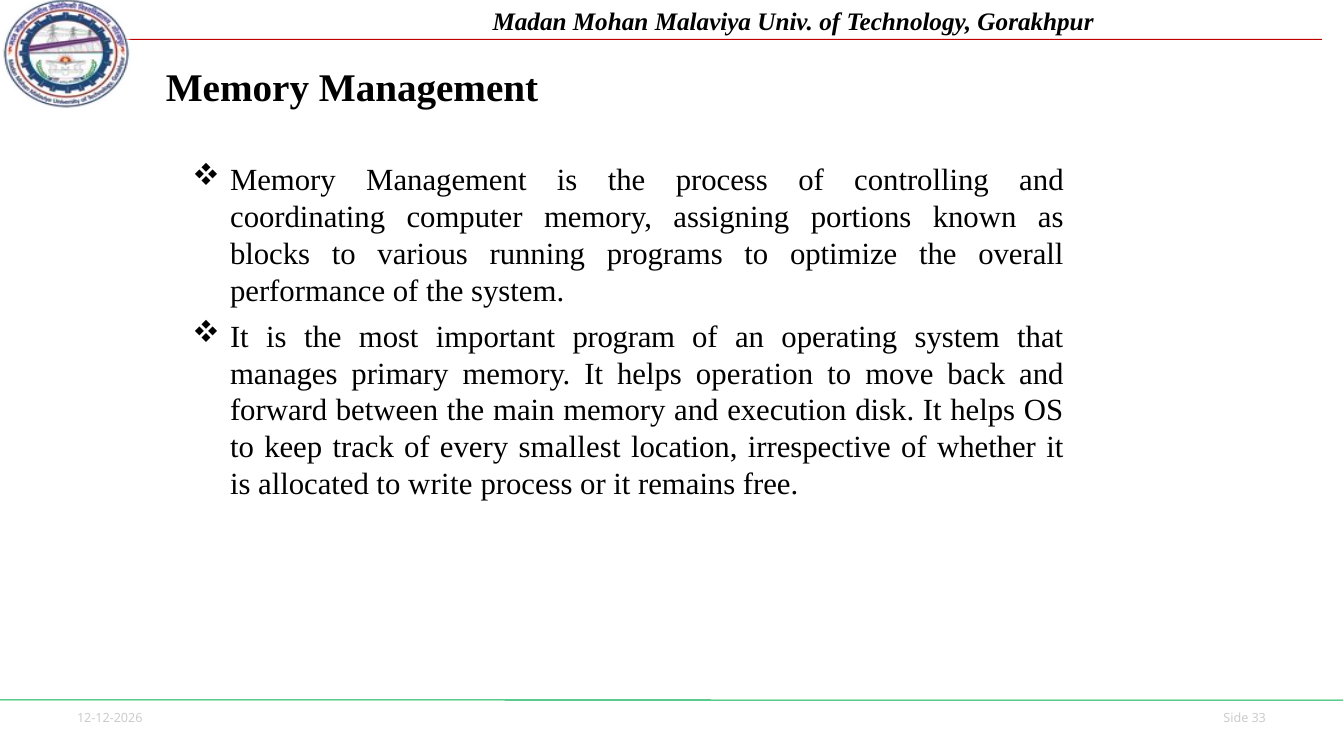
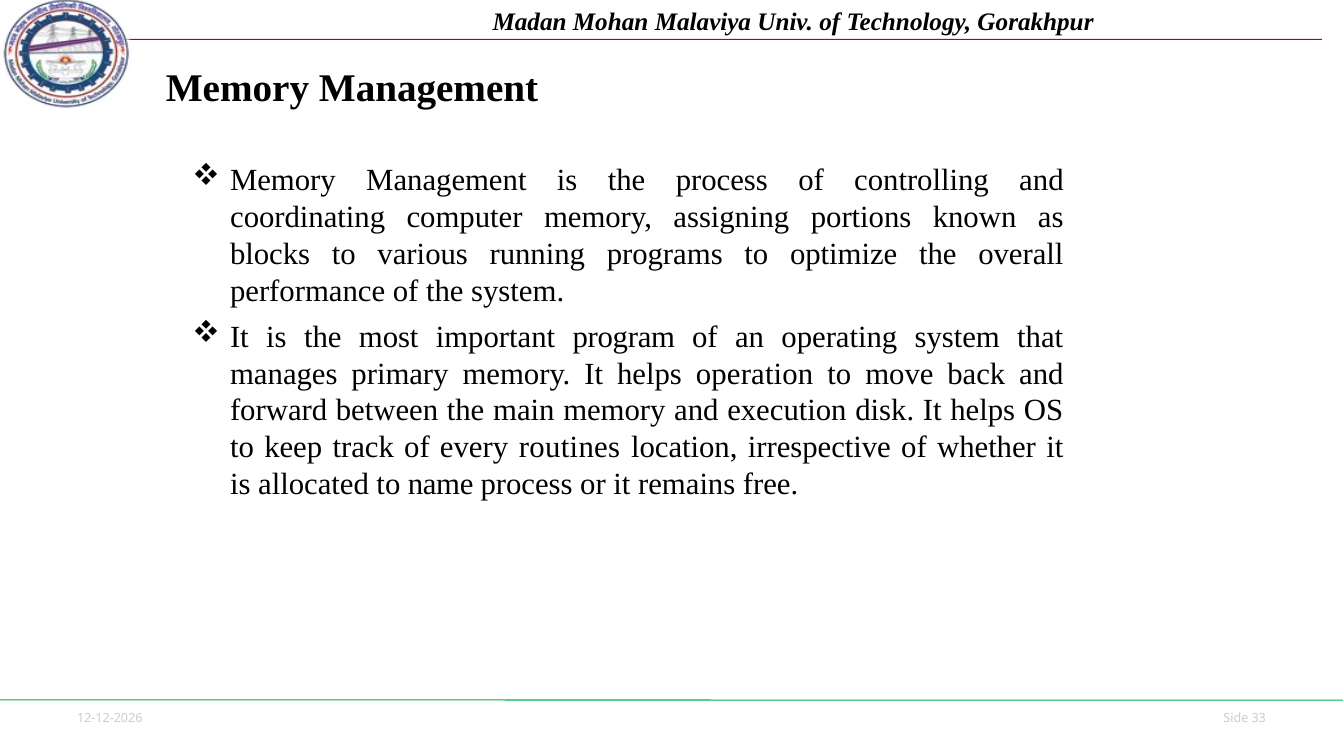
smallest: smallest -> routines (570, 448)
write: write -> name (441, 485)
